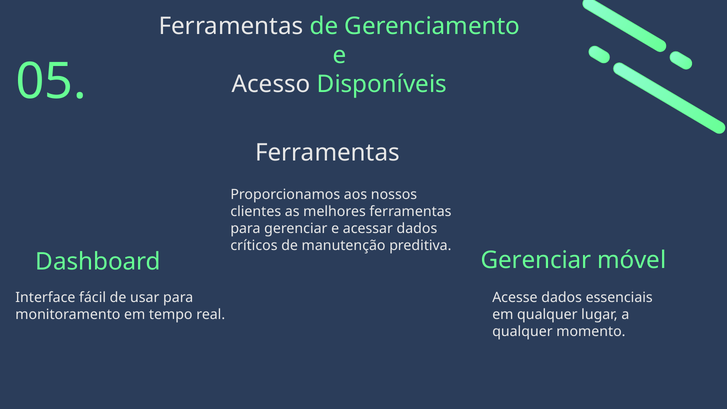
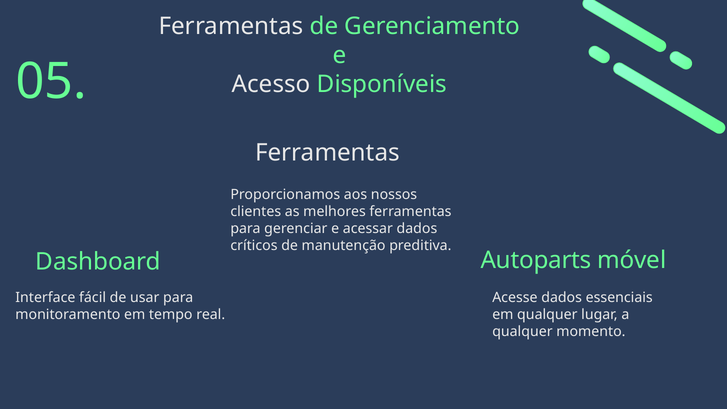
Dashboard Gerenciar: Gerenciar -> Autoparts (536, 260)
